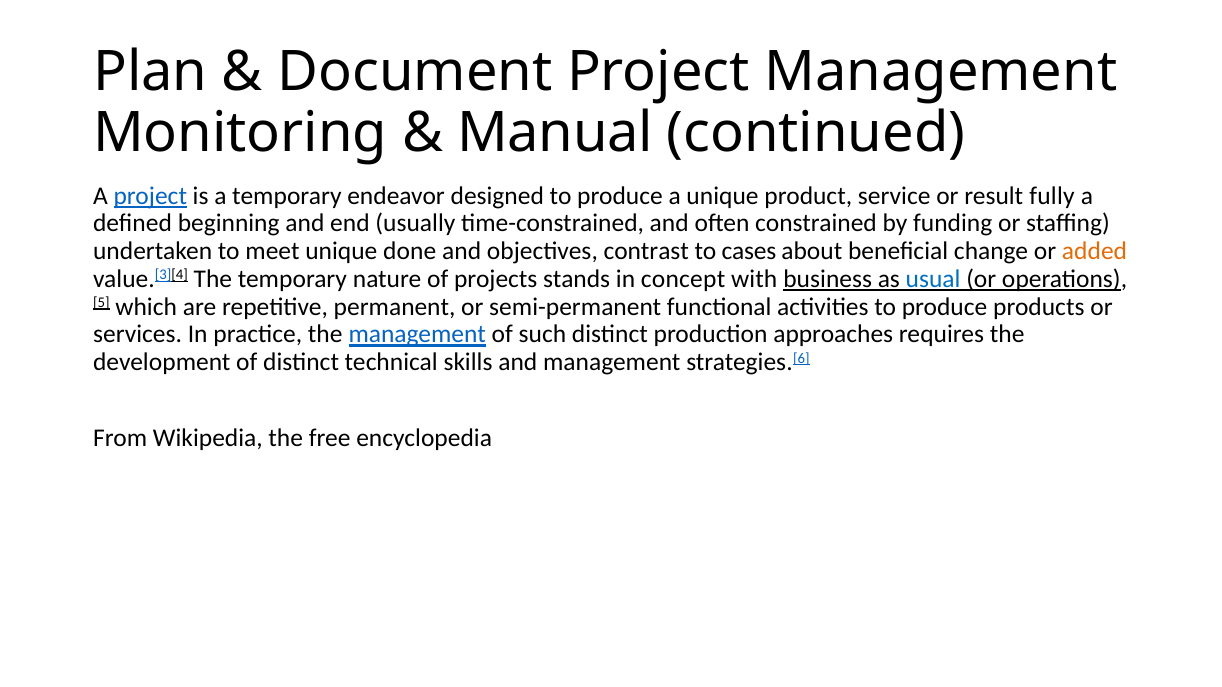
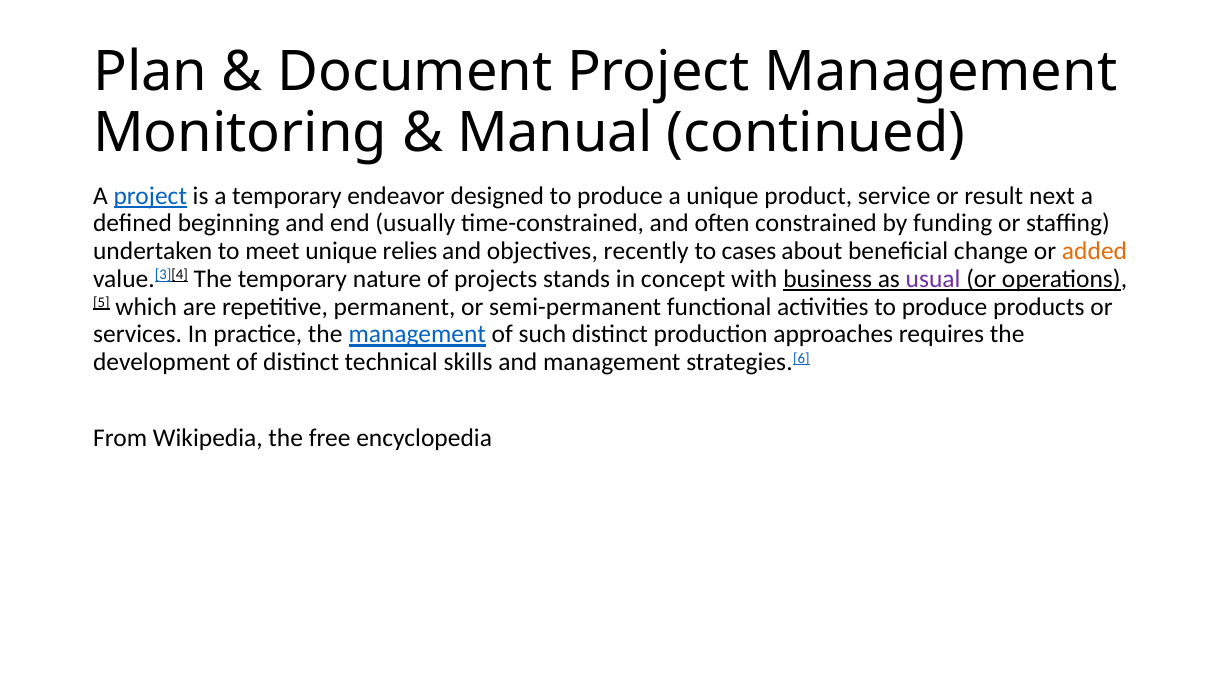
fully: fully -> next (1052, 196)
done: done -> relies (410, 251)
contrast: contrast -> recently (646, 251)
usual colour: blue -> purple (933, 279)
